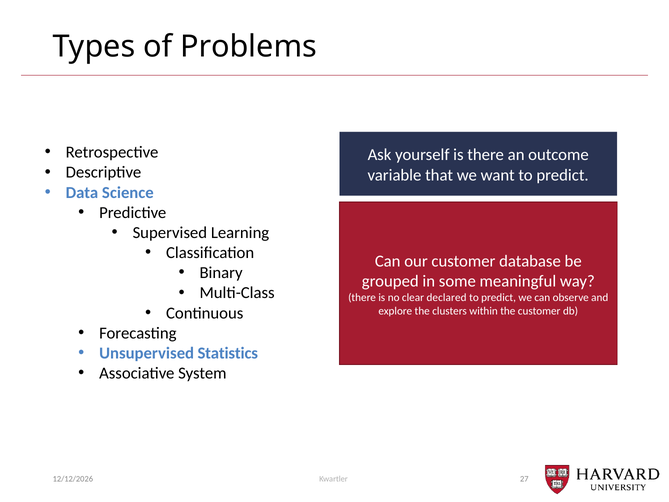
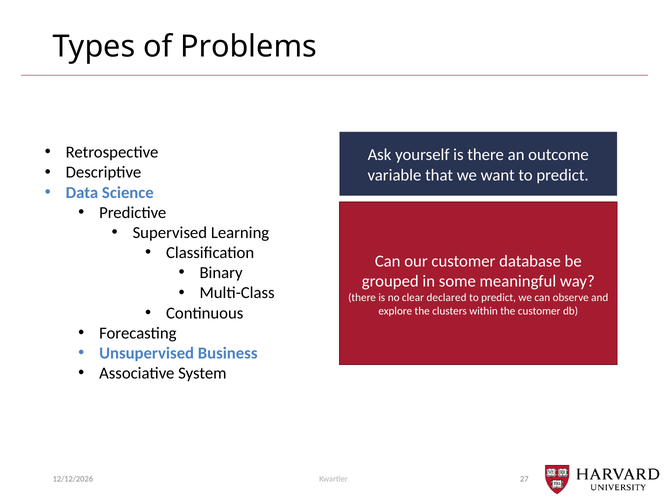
Statistics: Statistics -> Business (228, 353)
